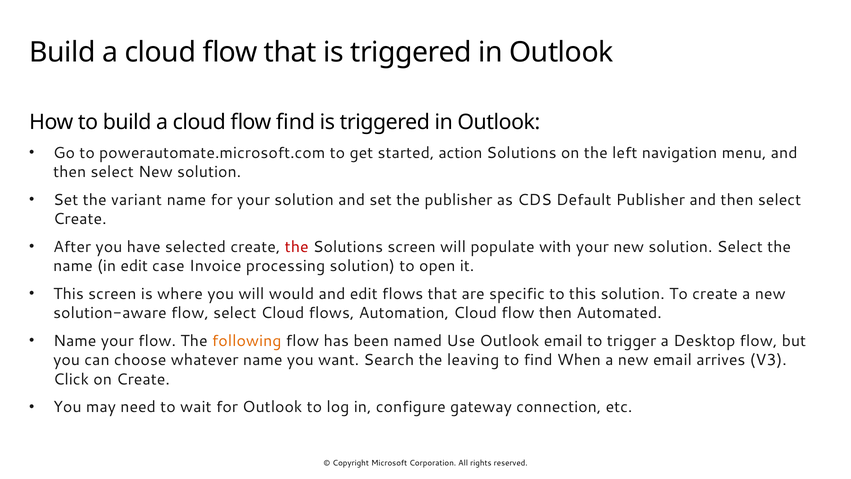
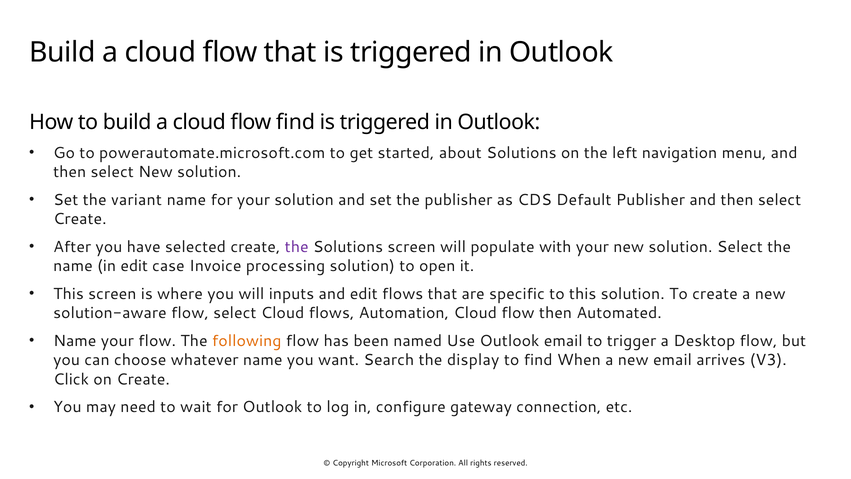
action: action -> about (460, 153)
the colour: red -> purple (297, 247)
would: would -> inputs (292, 294)
leaving: leaving -> display (473, 360)
